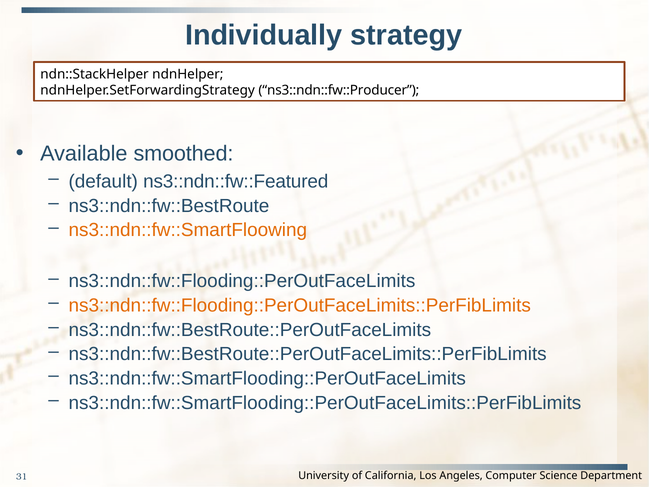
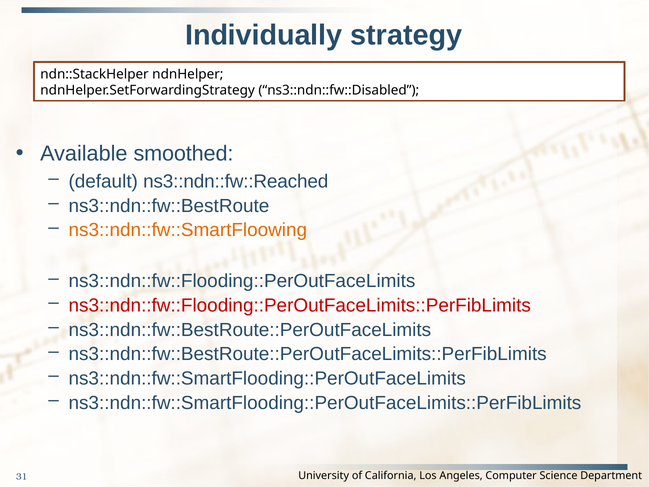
ns3::ndn::fw::Producer: ns3::ndn::fw::Producer -> ns3::ndn::fw::Disabled (339, 90)
ns3::ndn::fw::Featured: ns3::ndn::fw::Featured -> ns3::ndn::fw::Reached (236, 181)
ns3::ndn::fw::Flooding::PerOutFaceLimits::PerFibLimits colour: orange -> red (300, 305)
